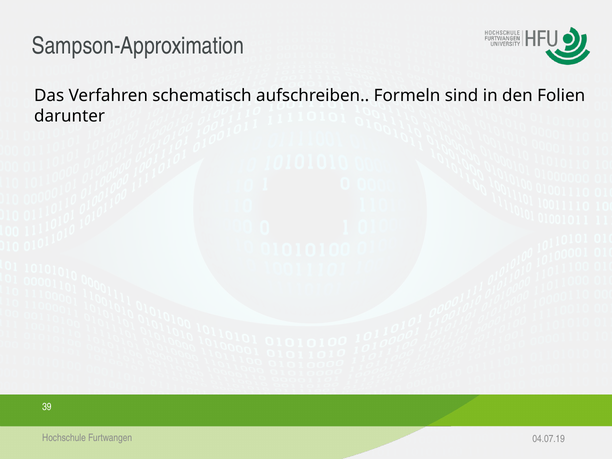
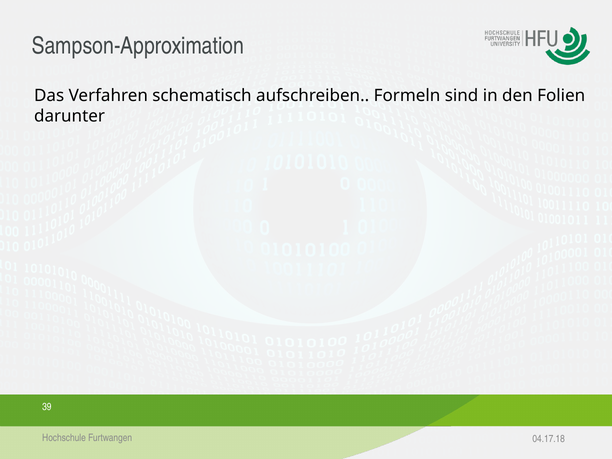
04.07.19: 04.07.19 -> 04.17.18 (549, 439)
